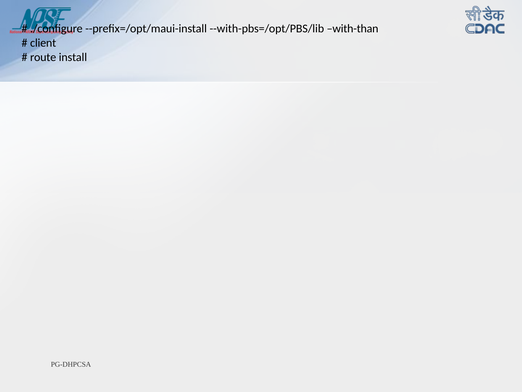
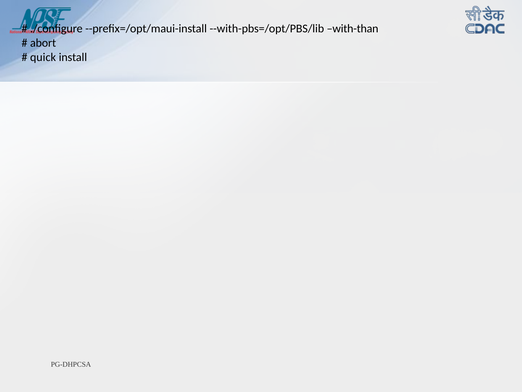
client: client -> abort (43, 43)
route: route -> quick (43, 57)
